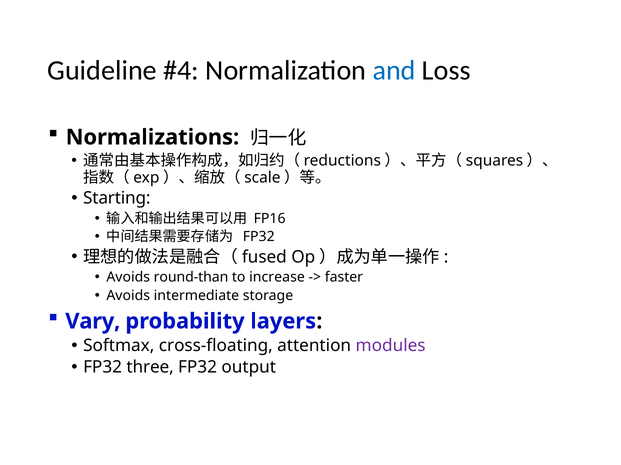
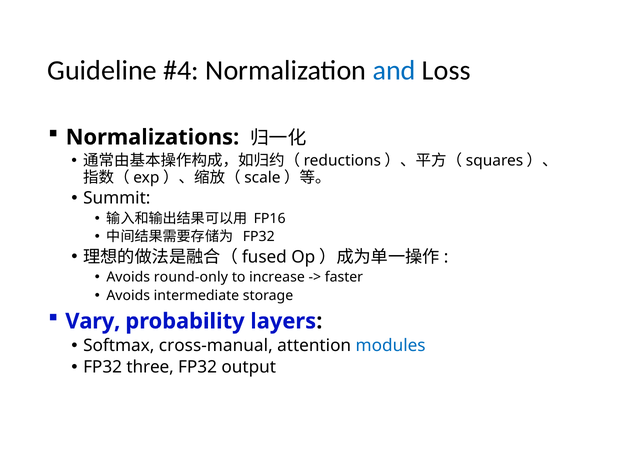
Starting: Starting -> Summit (117, 199)
round-than: round-than -> round-only (191, 277)
cross-floating: cross-floating -> cross-manual (216, 346)
modules colour: purple -> blue (391, 346)
